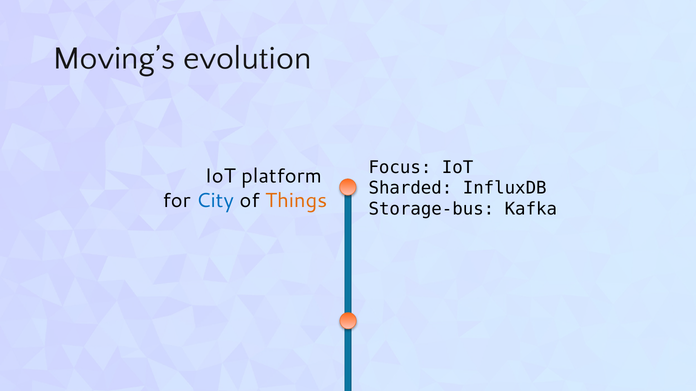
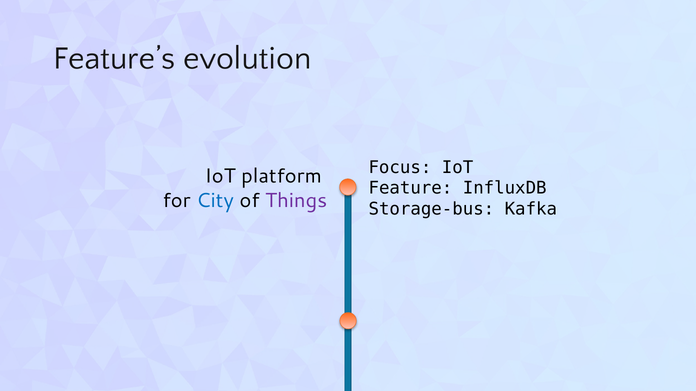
Moving’s: Moving’s -> Feature’s (114, 58)
Sharded: Sharded -> Feature (410, 188)
Things colour: orange -> purple (296, 201)
